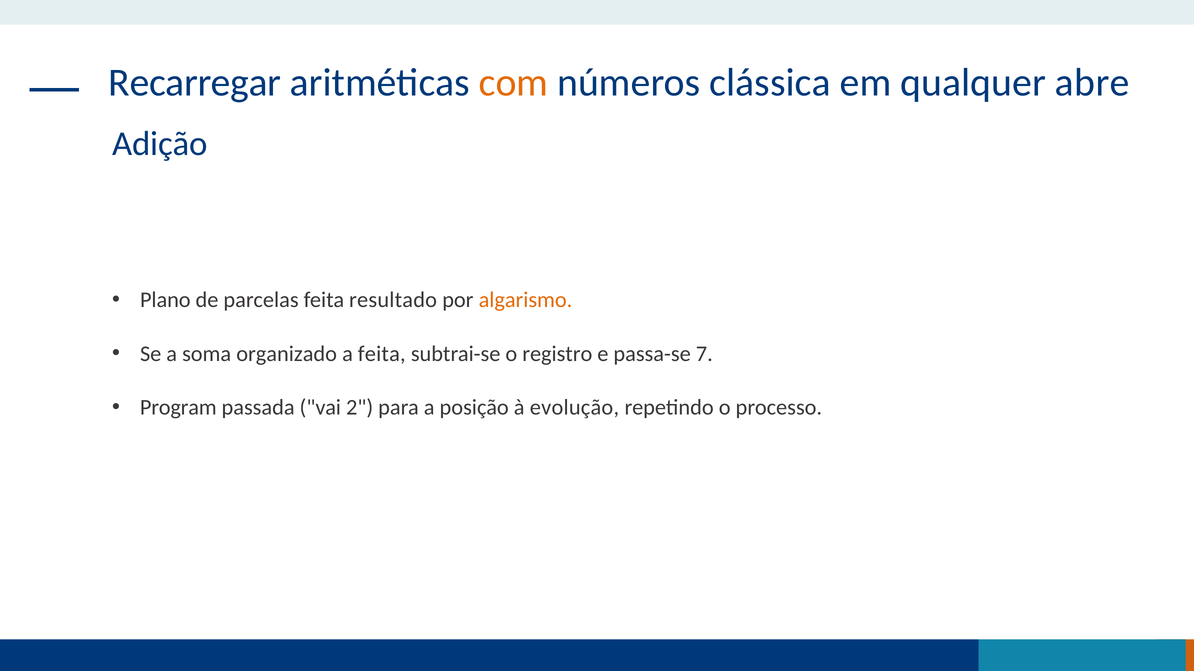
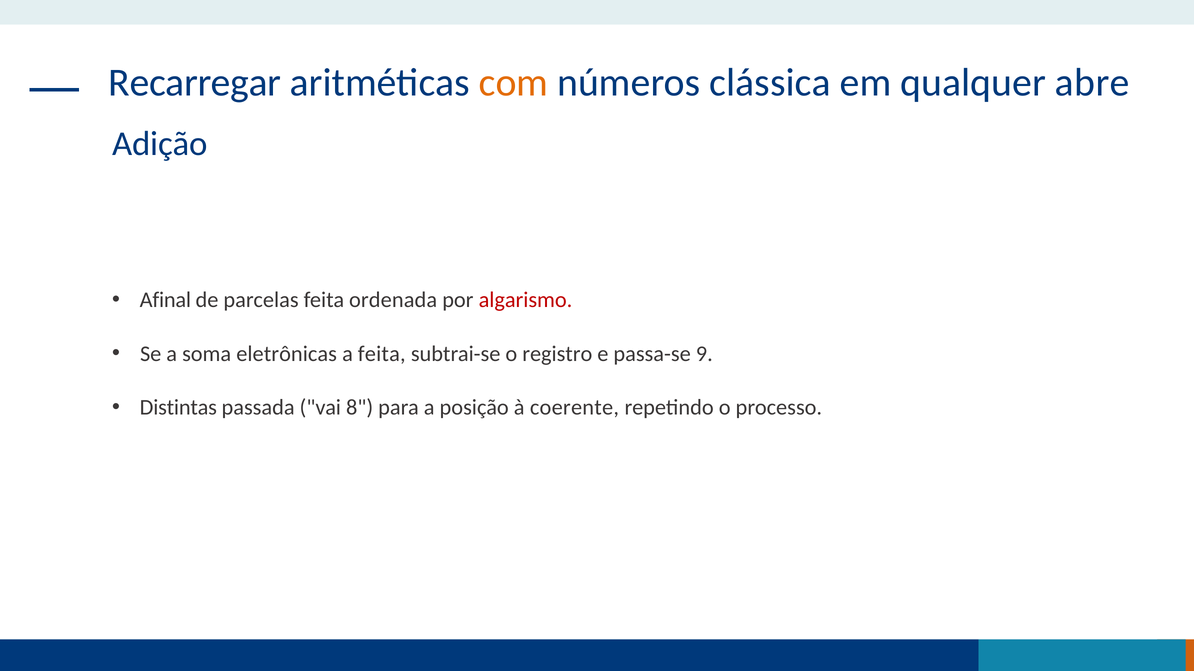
Plano: Plano -> Afinal (165, 300)
resultado: resultado -> ordenada (393, 300)
algarismo colour: orange -> red (525, 300)
organizado: organizado -> eletrônicas (287, 354)
7: 7 -> 9 (704, 354)
Program: Program -> Distintas (178, 408)
2: 2 -> 8 (360, 408)
evolução: evolução -> coerente (574, 408)
